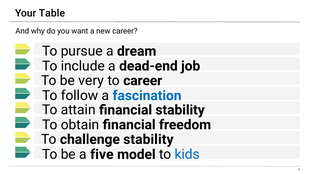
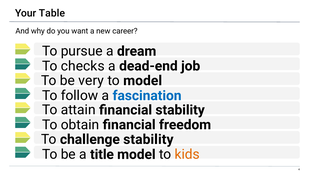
include: include -> checks (83, 66)
to career: career -> model (143, 81)
five: five -> title (102, 154)
kids colour: blue -> orange (187, 154)
